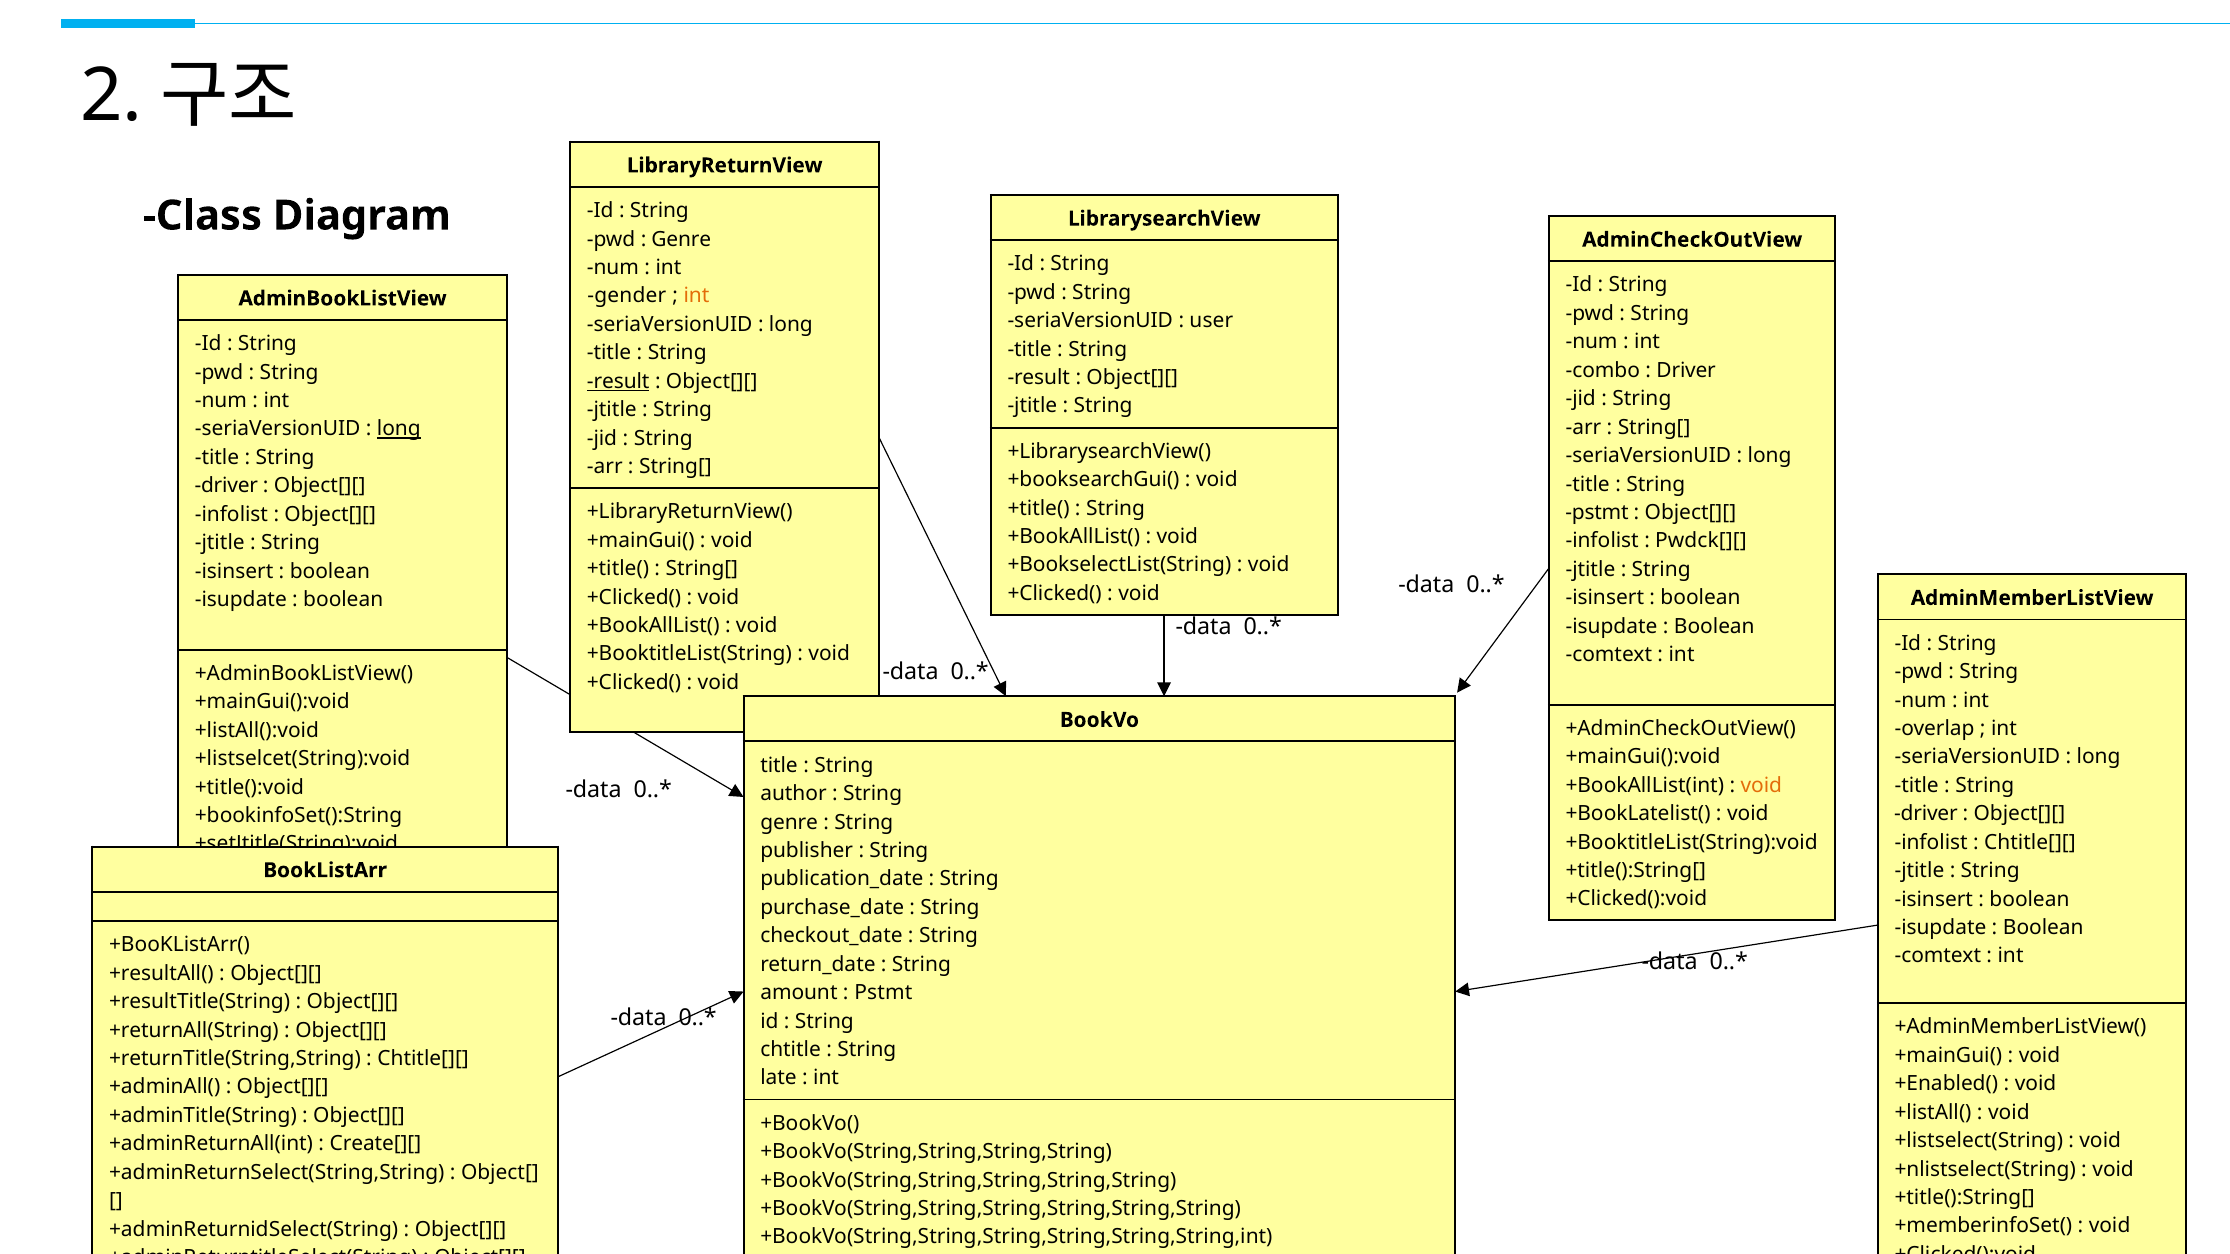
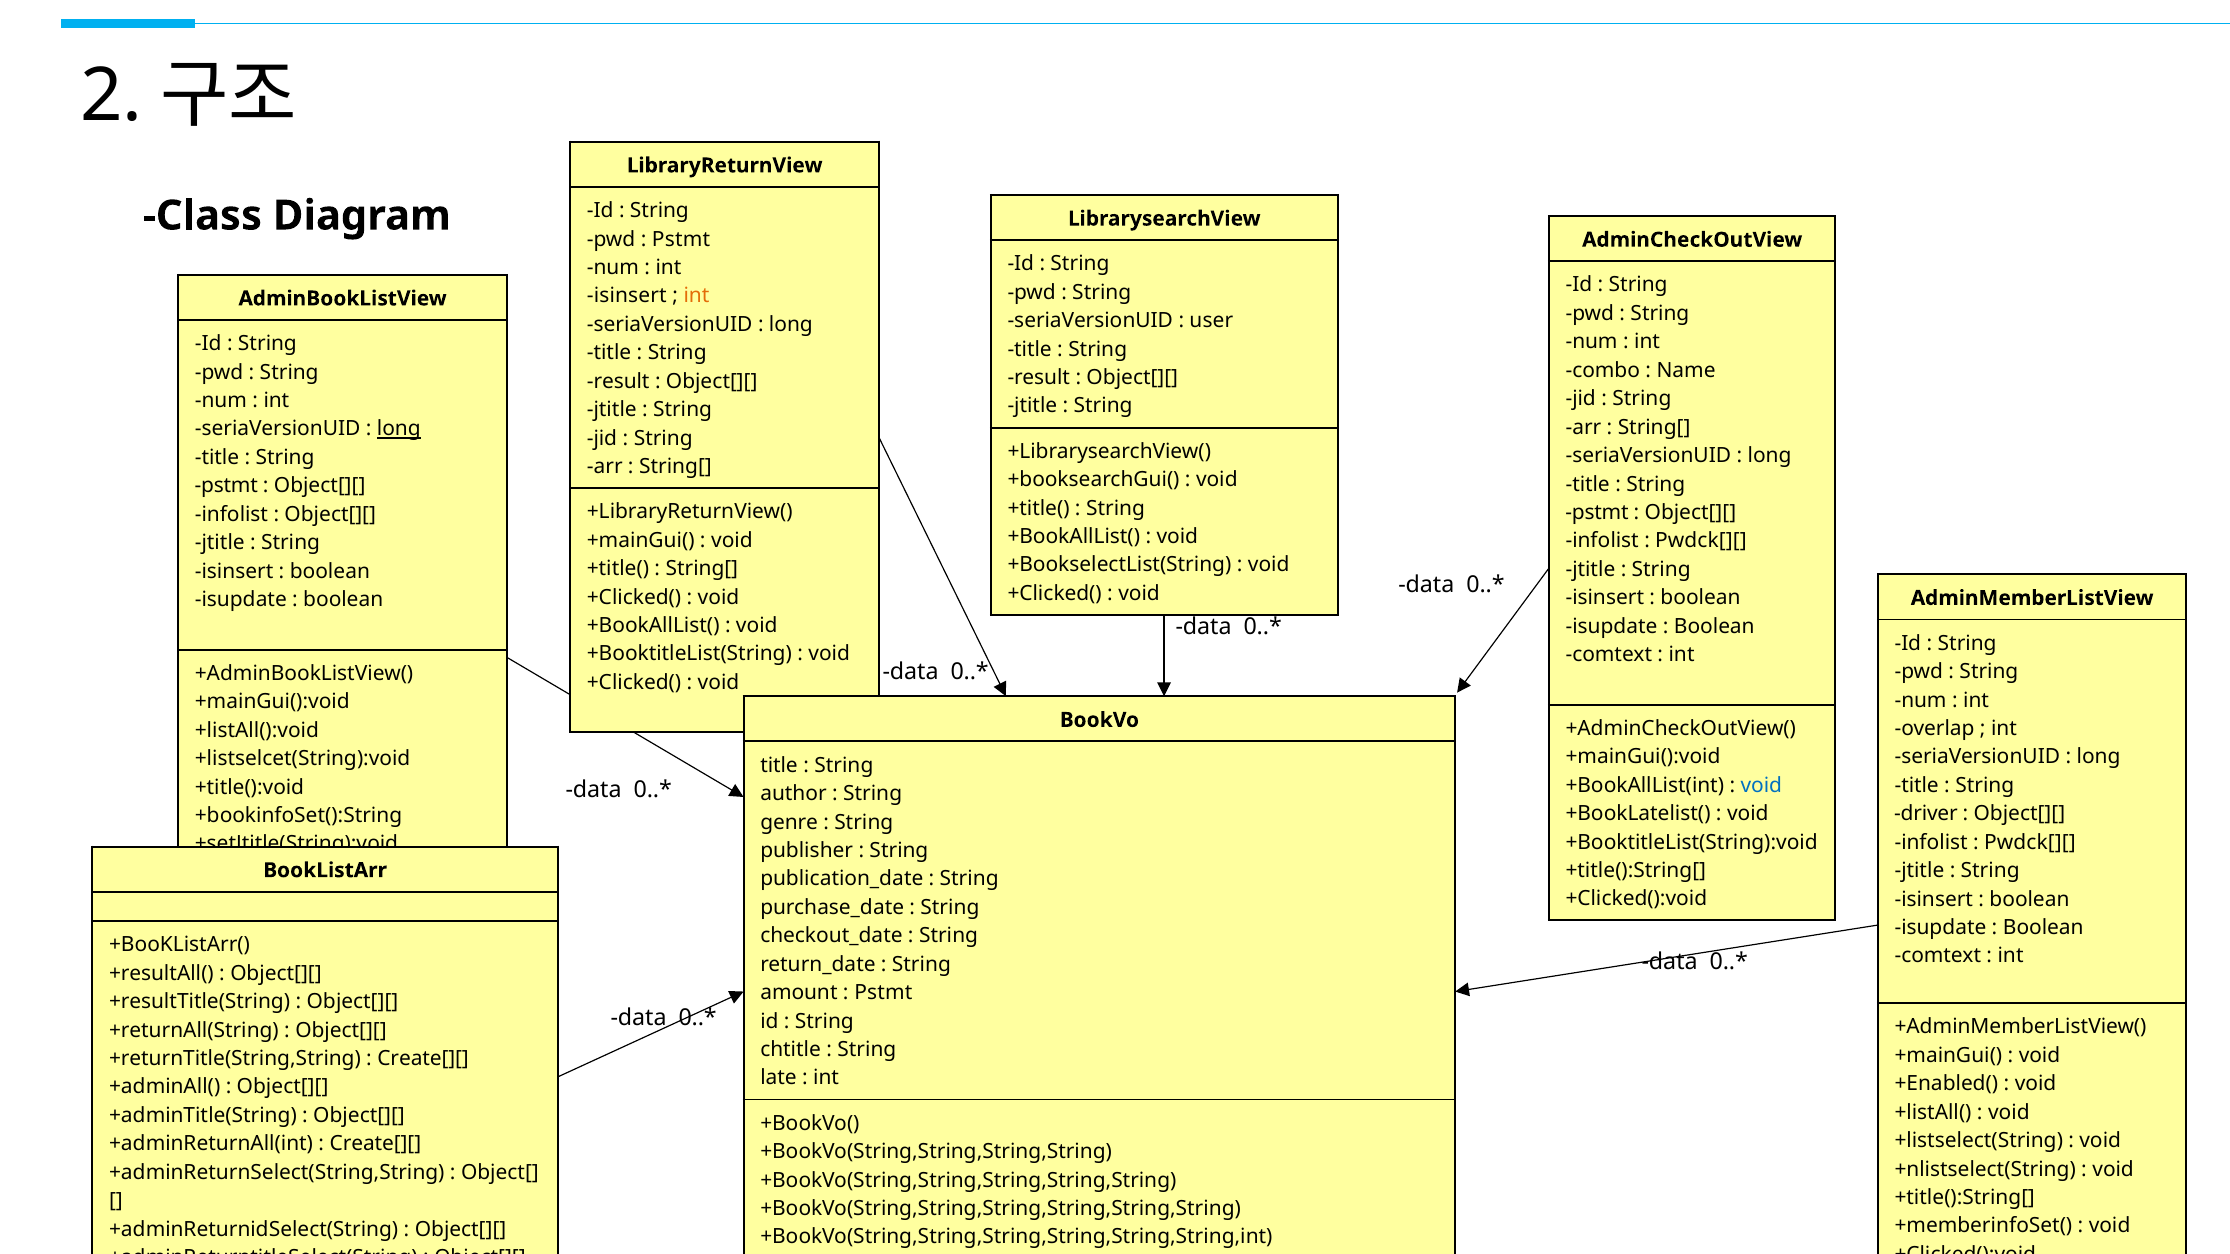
Genre: Genre -> Pstmt (681, 239)
gender: gender -> isinsert (627, 296)
Driver: Driver -> Name (1686, 370)
result underline: present -> none (618, 381)
driver: driver -> pstmt (226, 486)
void colour: orange -> blue (1761, 785)
Chtitle[][: Chtitle[][ -> Pwdck[][ (2030, 843)
Chtitle[][: Chtitle[][ -> Create[][ (423, 1059)
